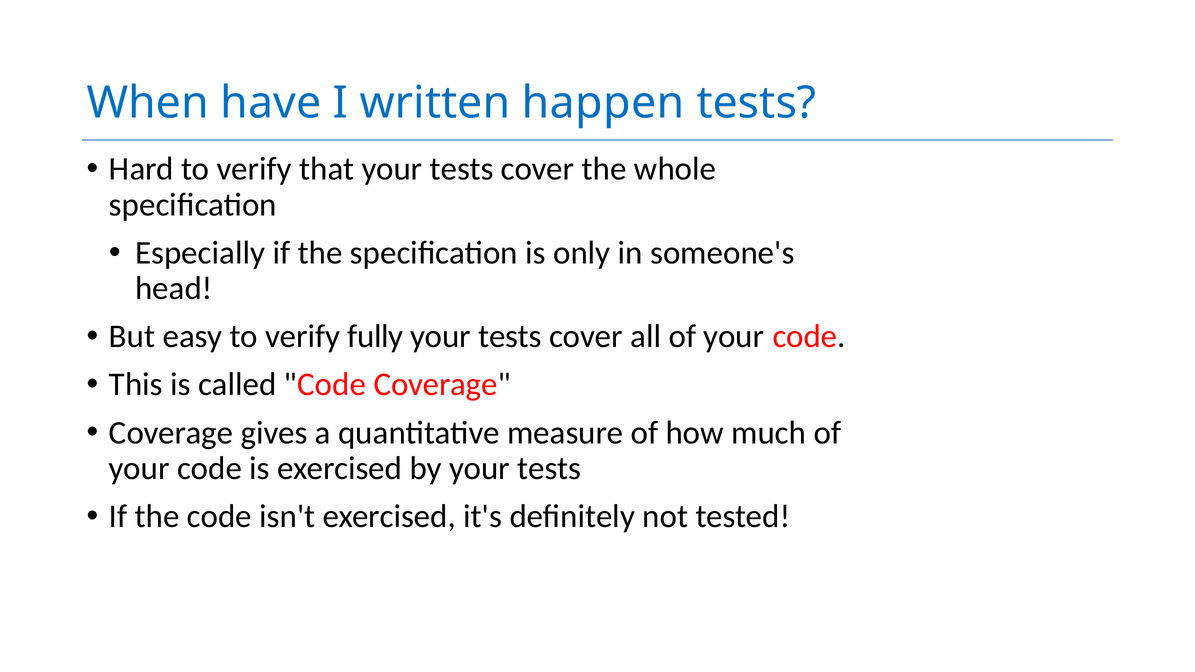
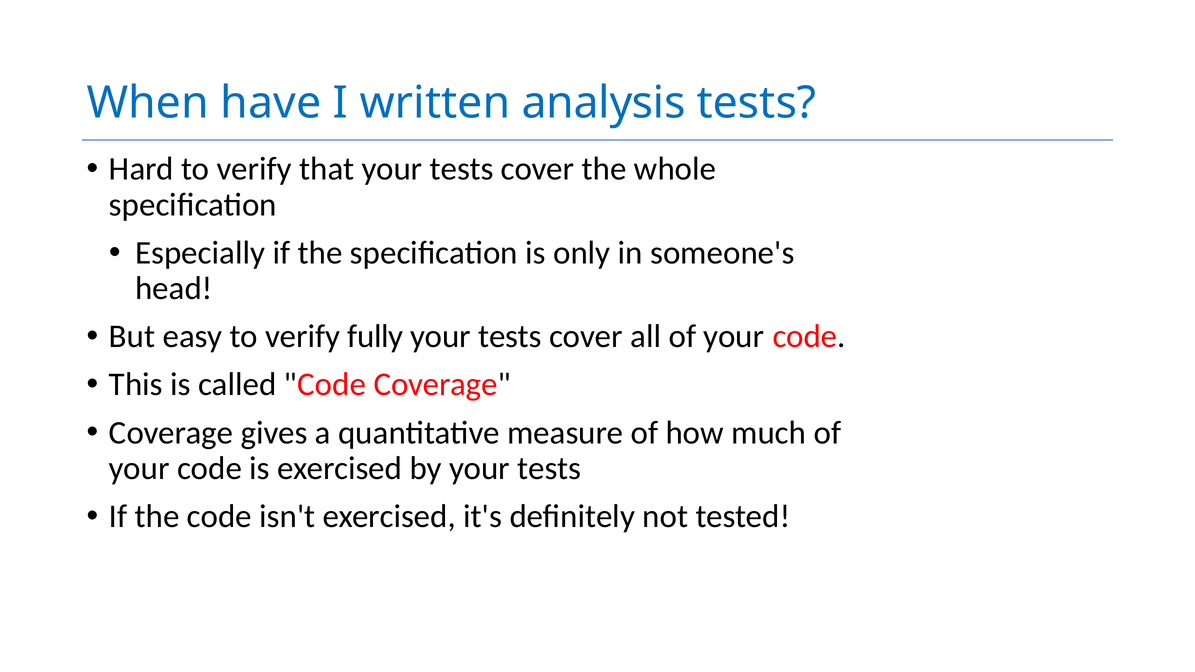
happen: happen -> analysis (604, 103)
